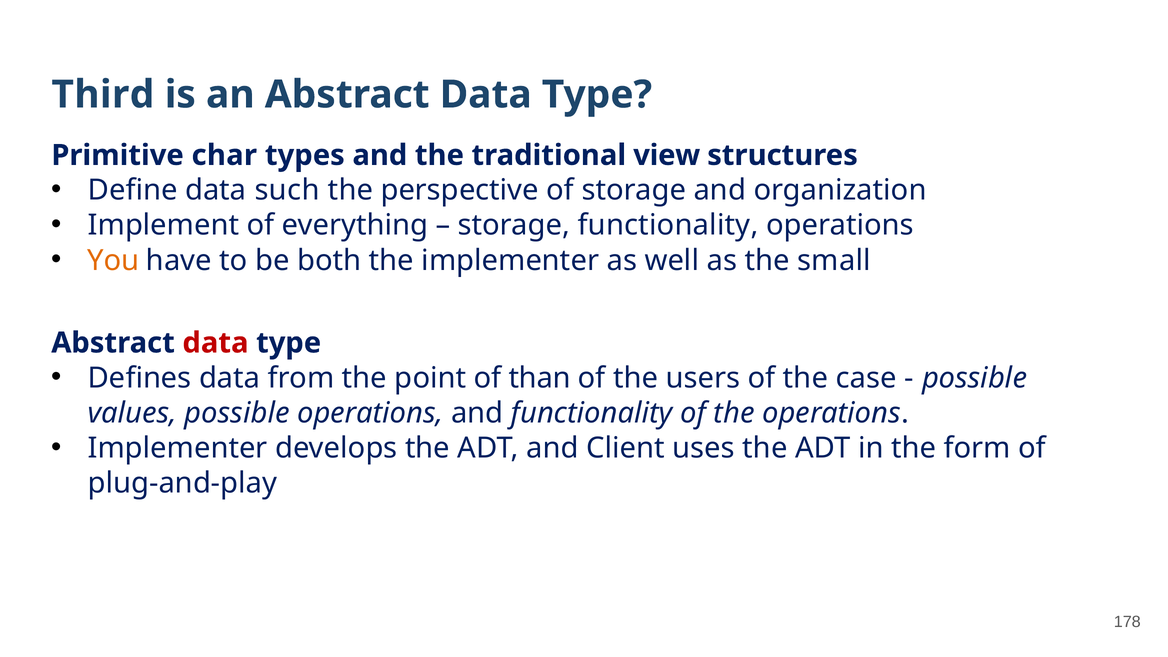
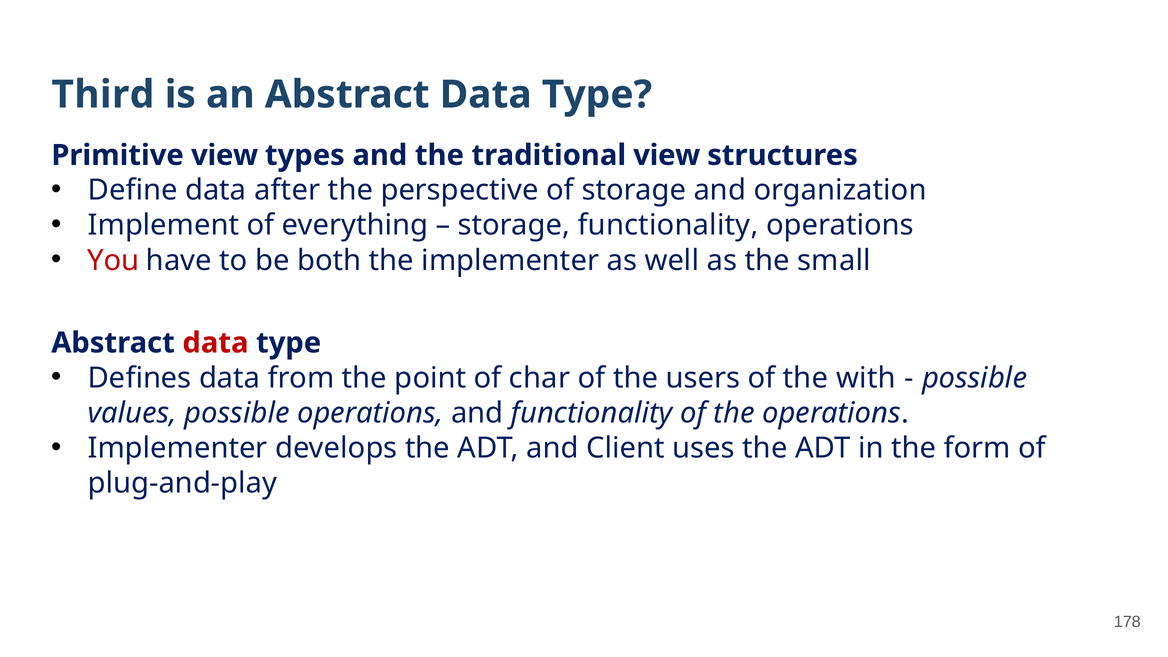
Primitive char: char -> view (225, 155)
such: such -> after (287, 190)
You colour: orange -> red (113, 260)
than: than -> char (540, 378)
case: case -> with (866, 378)
